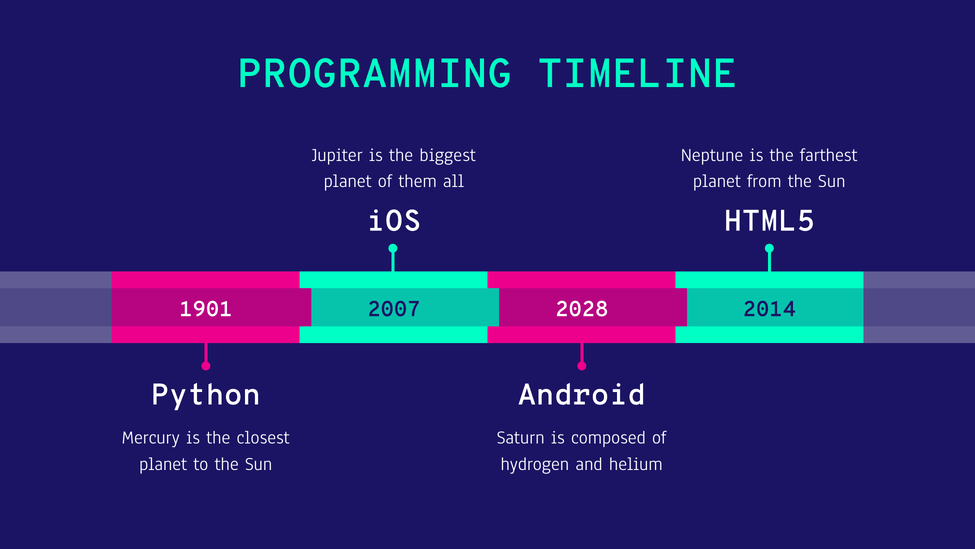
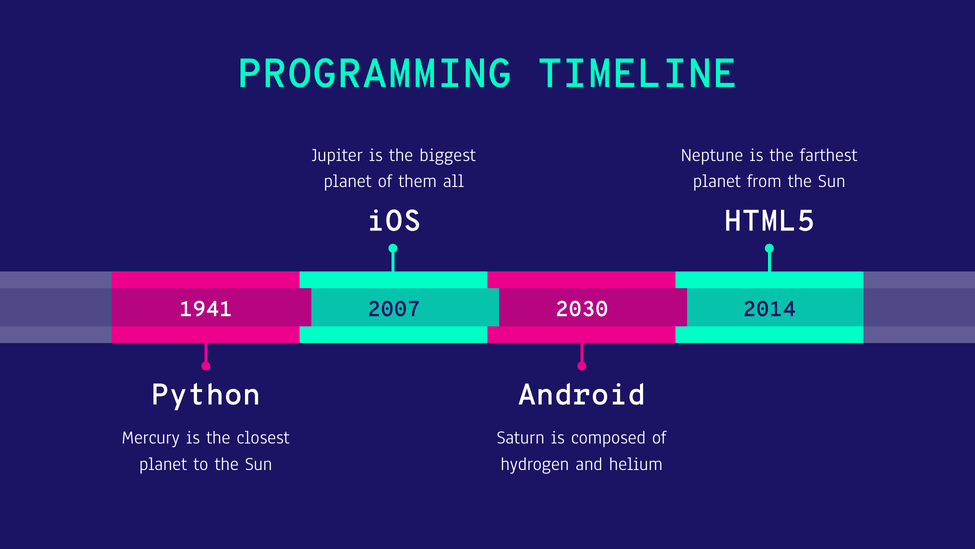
1901: 1901 -> 1941 (206, 309)
2028: 2028 -> 2030 (582, 309)
